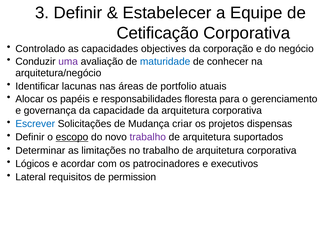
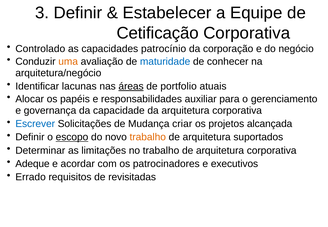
objectives: objectives -> patrocínio (164, 49)
uma colour: purple -> orange (68, 62)
áreas underline: none -> present (131, 86)
floresta: floresta -> auxiliar (201, 99)
dispensas: dispensas -> alcançada (270, 124)
trabalho colour: purple -> orange (148, 137)
Lógicos: Lógicos -> Adeque (32, 164)
Lateral: Lateral -> Errado (31, 177)
permission: permission -> revisitadas (132, 177)
